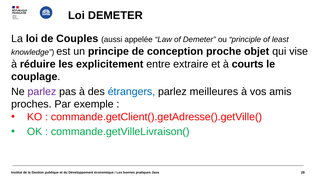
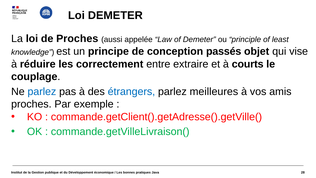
de Couples: Couples -> Proches (77, 39)
proche: proche -> passés (224, 51)
explicitement: explicitement -> correctement (110, 64)
parlez colour: purple -> blue (42, 91)
